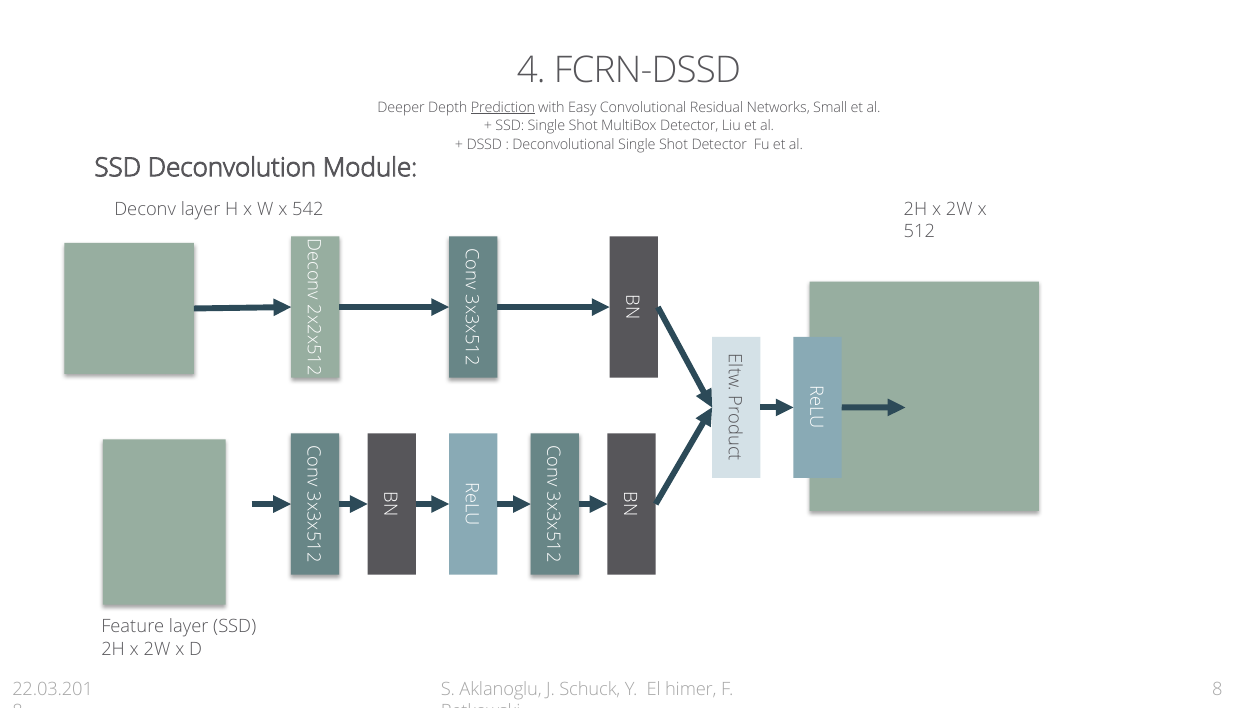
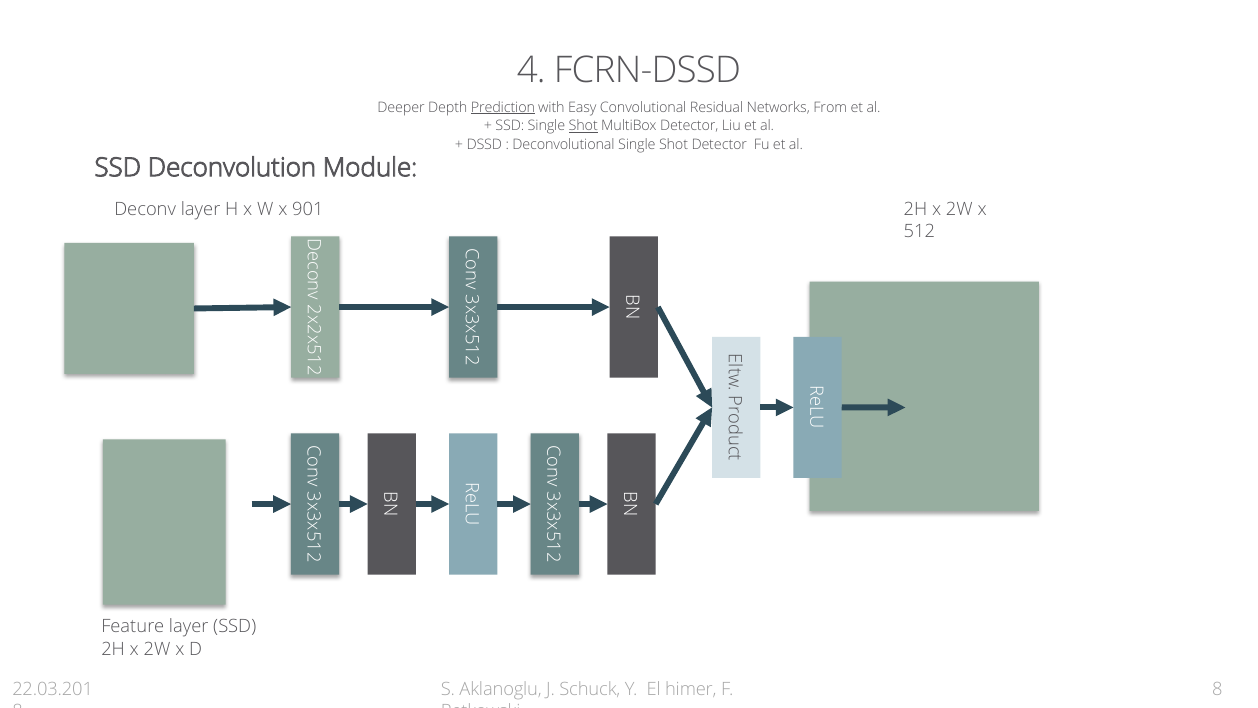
Small: Small -> From (830, 107)
Shot underline: none -> present (583, 126)
542: 542 -> 901 (308, 209)
